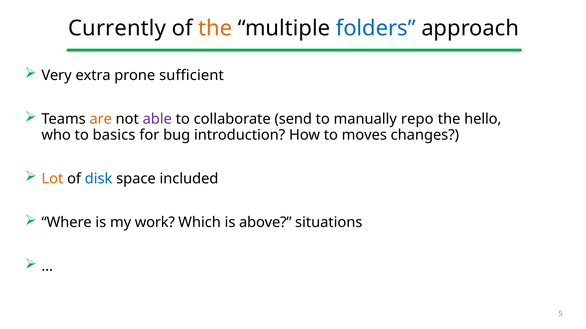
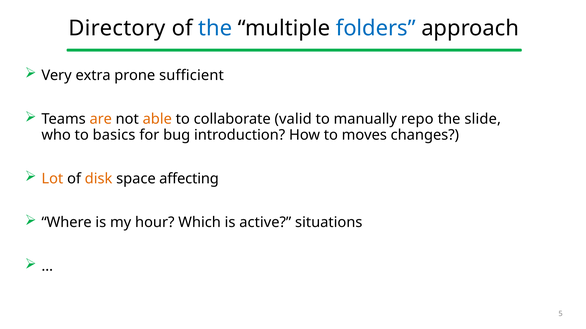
Currently: Currently -> Directory (117, 28)
the colour: orange -> blue (215, 28)
able colour: purple -> orange (157, 119)
send: send -> valid (293, 119)
hello: hello -> slide (483, 119)
disk colour: blue -> orange (99, 179)
included: included -> affecting (189, 179)
work: work -> hour (155, 223)
above: above -> active (265, 223)
